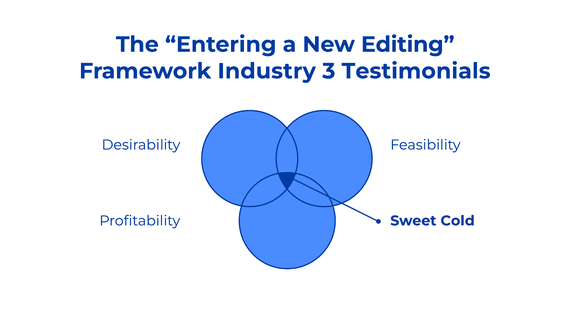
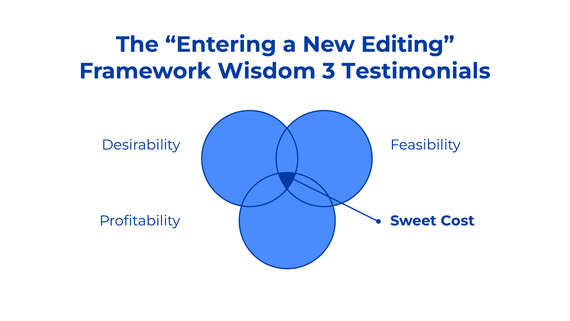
Industry: Industry -> Wisdom (267, 71)
Cold: Cold -> Cost (458, 220)
